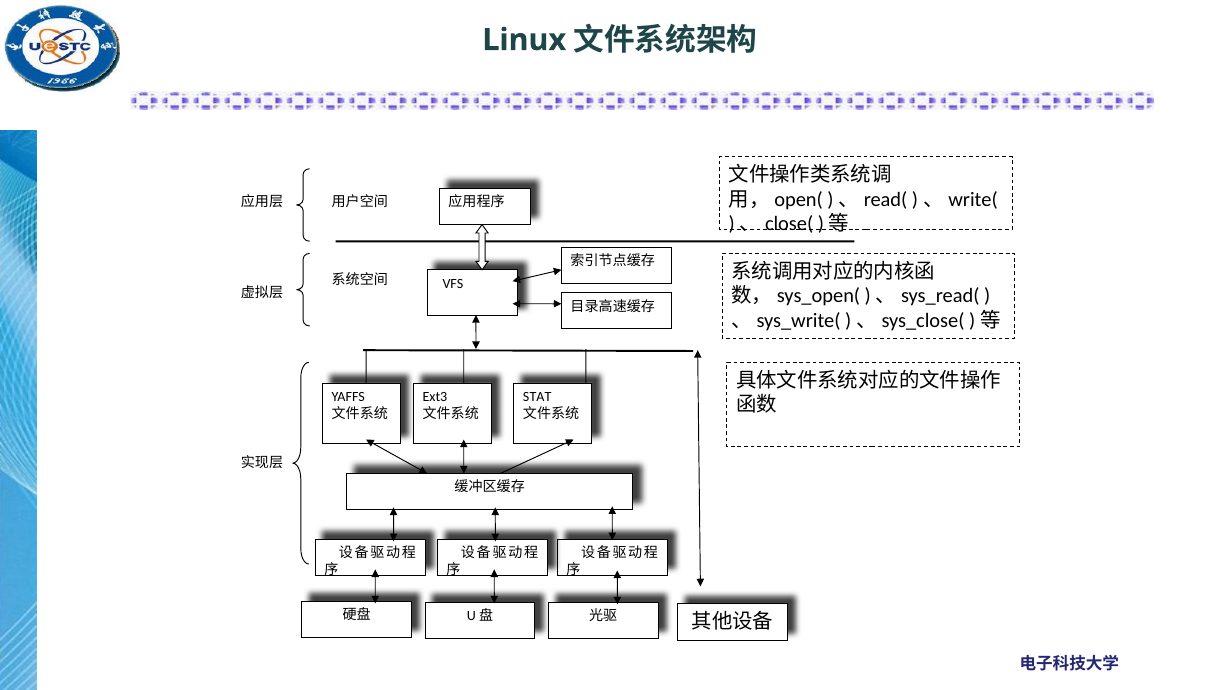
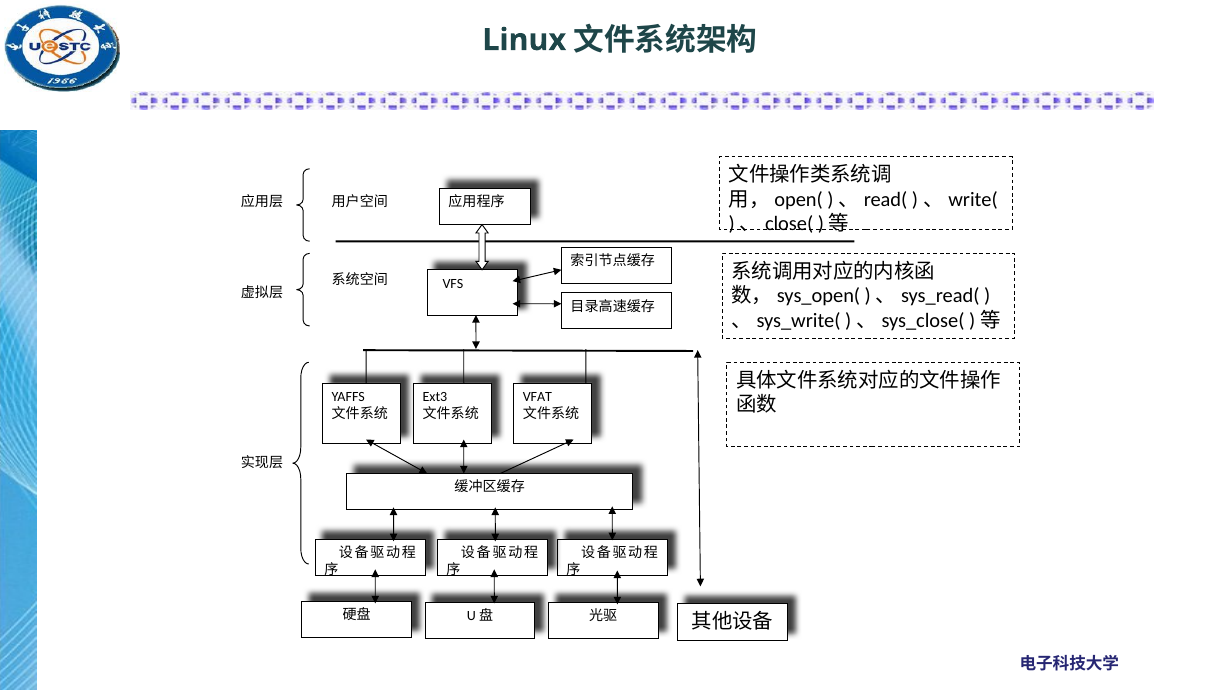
STAT: STAT -> VFAT (537, 397)
